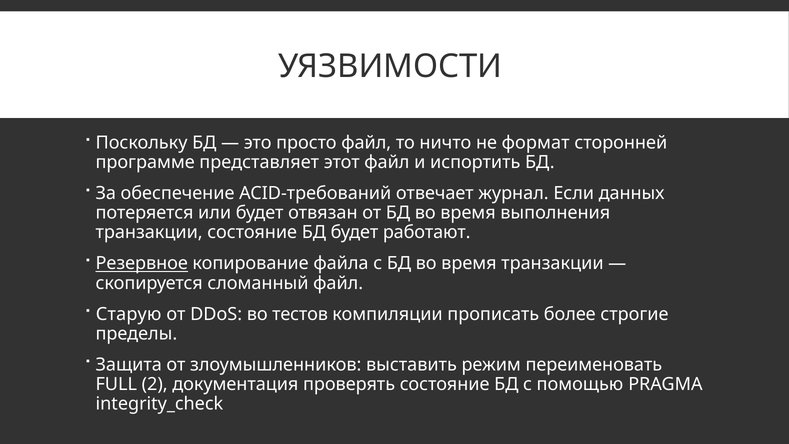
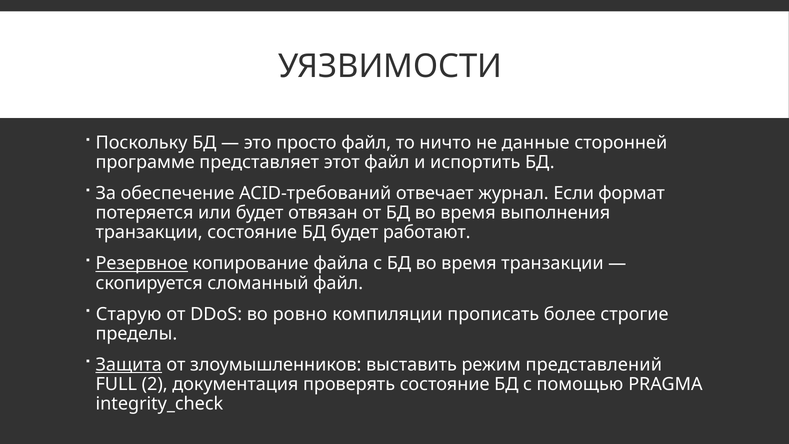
формат: формат -> данные (536, 143)
данных: данных -> формат (632, 193)
тестов: тестов -> ровно (300, 314)
Защита underline: none -> present (129, 365)
переименовать: переименовать -> представлений (594, 365)
